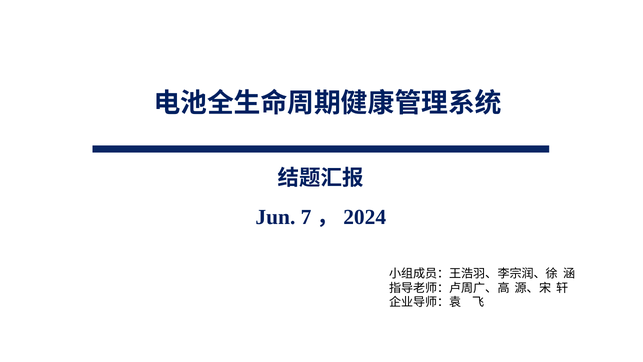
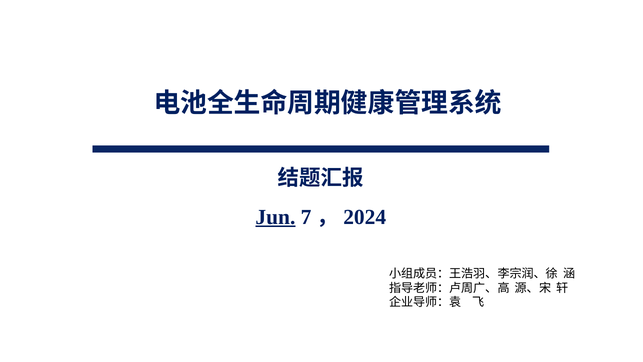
Jun underline: none -> present (275, 217)
